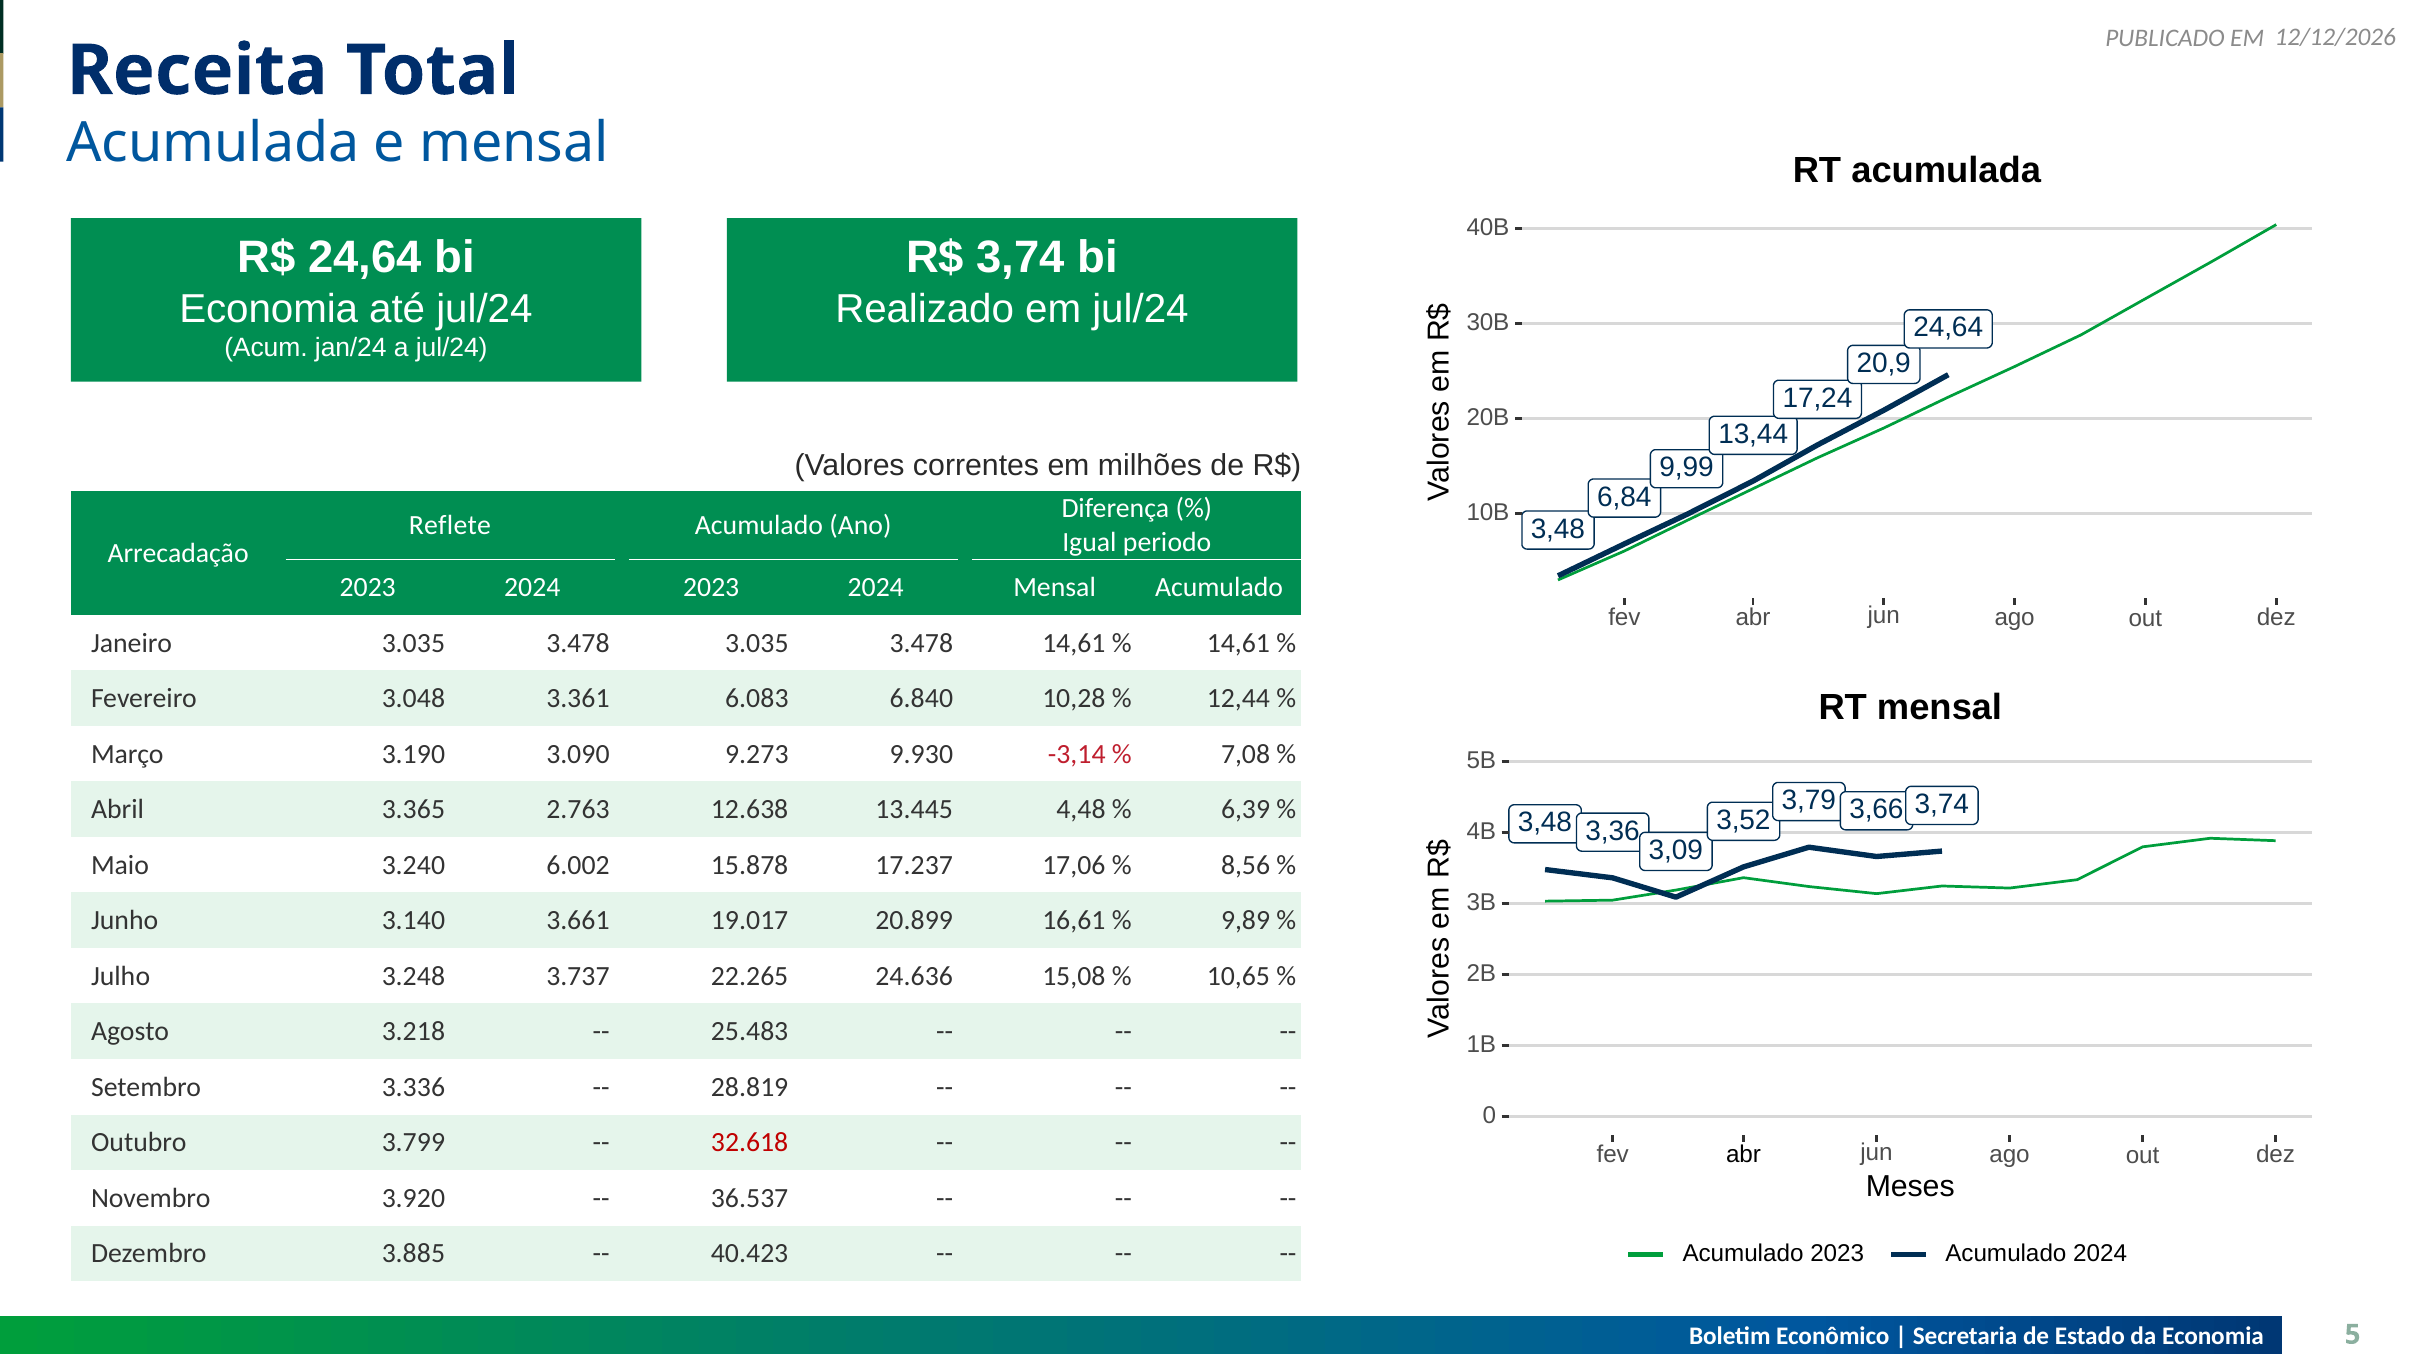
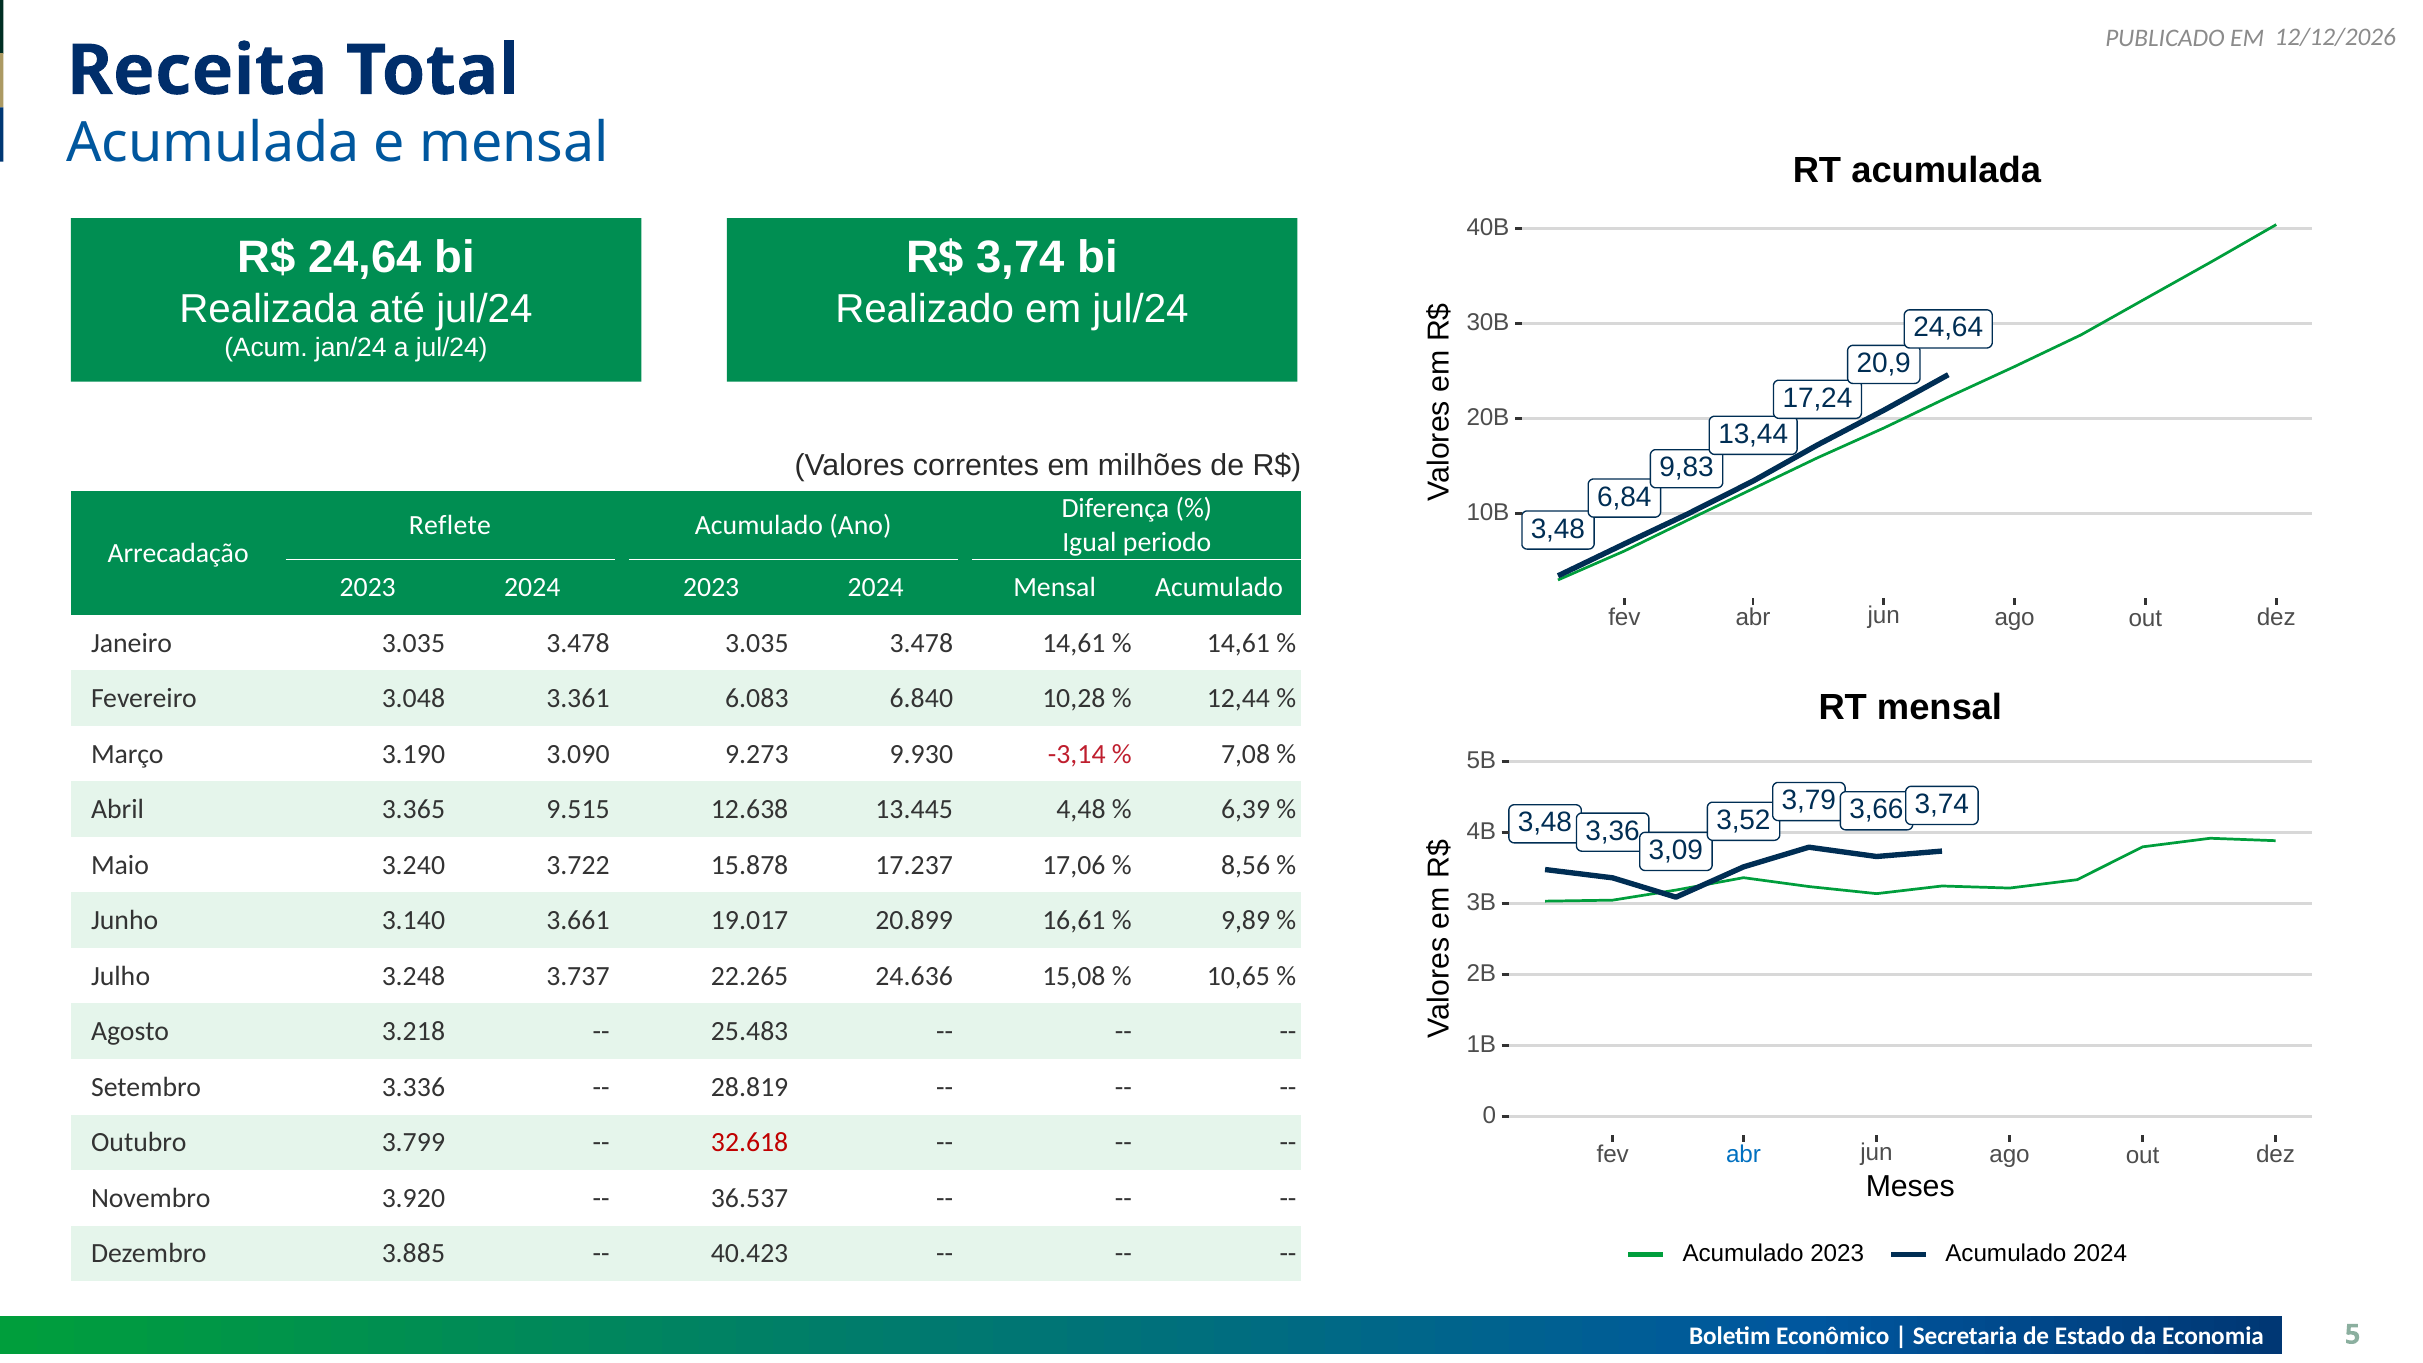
Economia: Economia -> Realizada (269, 309)
9,99: 9,99 -> 9,83 (1687, 468)
2.763: 2.763 -> 9.515 (578, 809)
6.002: 6.002 -> 3.722 (578, 865)
abr colour: black -> blue (1744, 1155)
